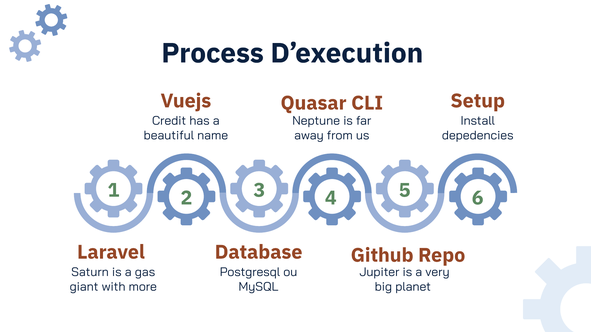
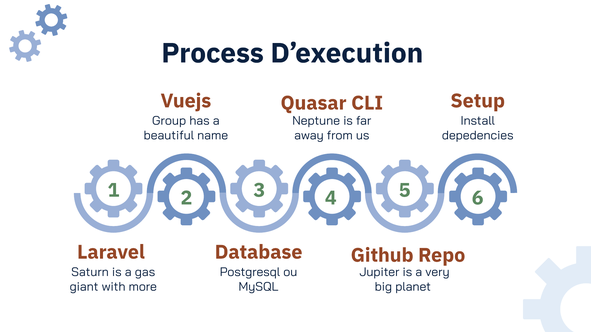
Credit: Credit -> Group (169, 121)
